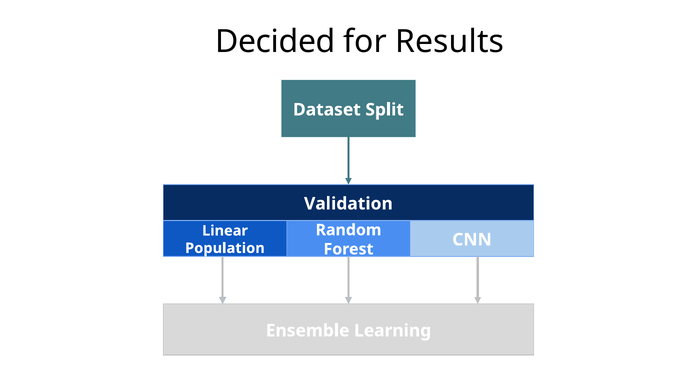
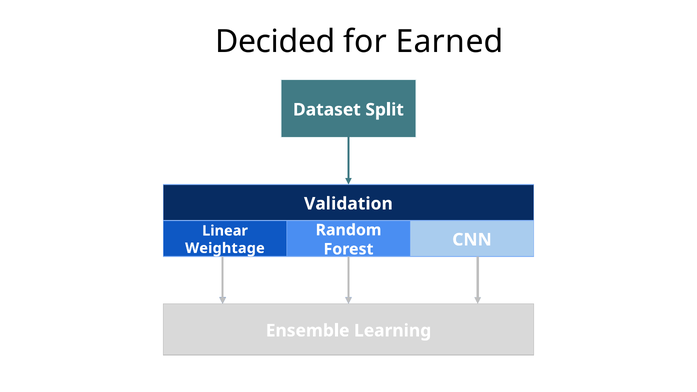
Results: Results -> Earned (450, 42)
Population: Population -> Weightage (225, 248)
